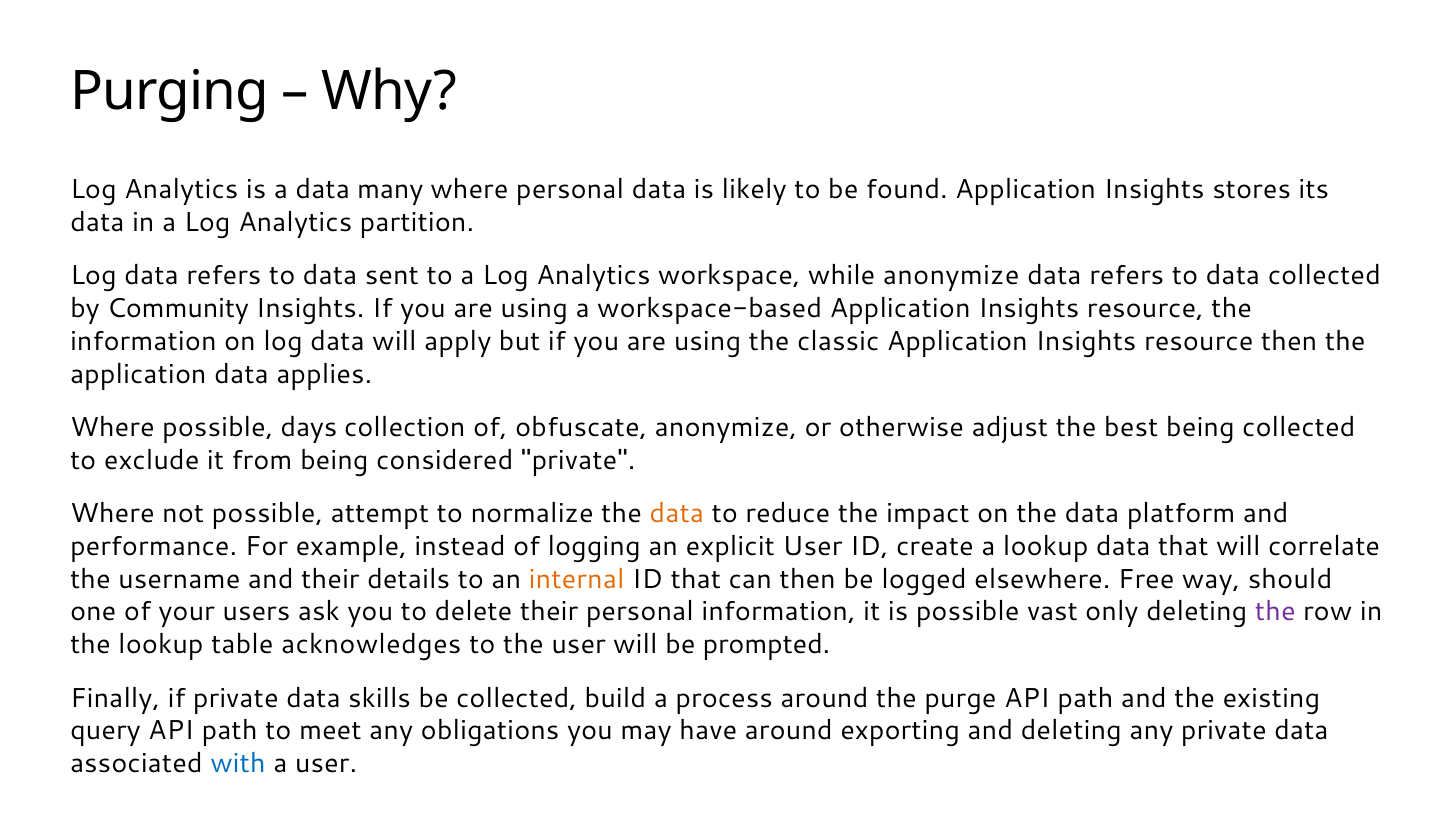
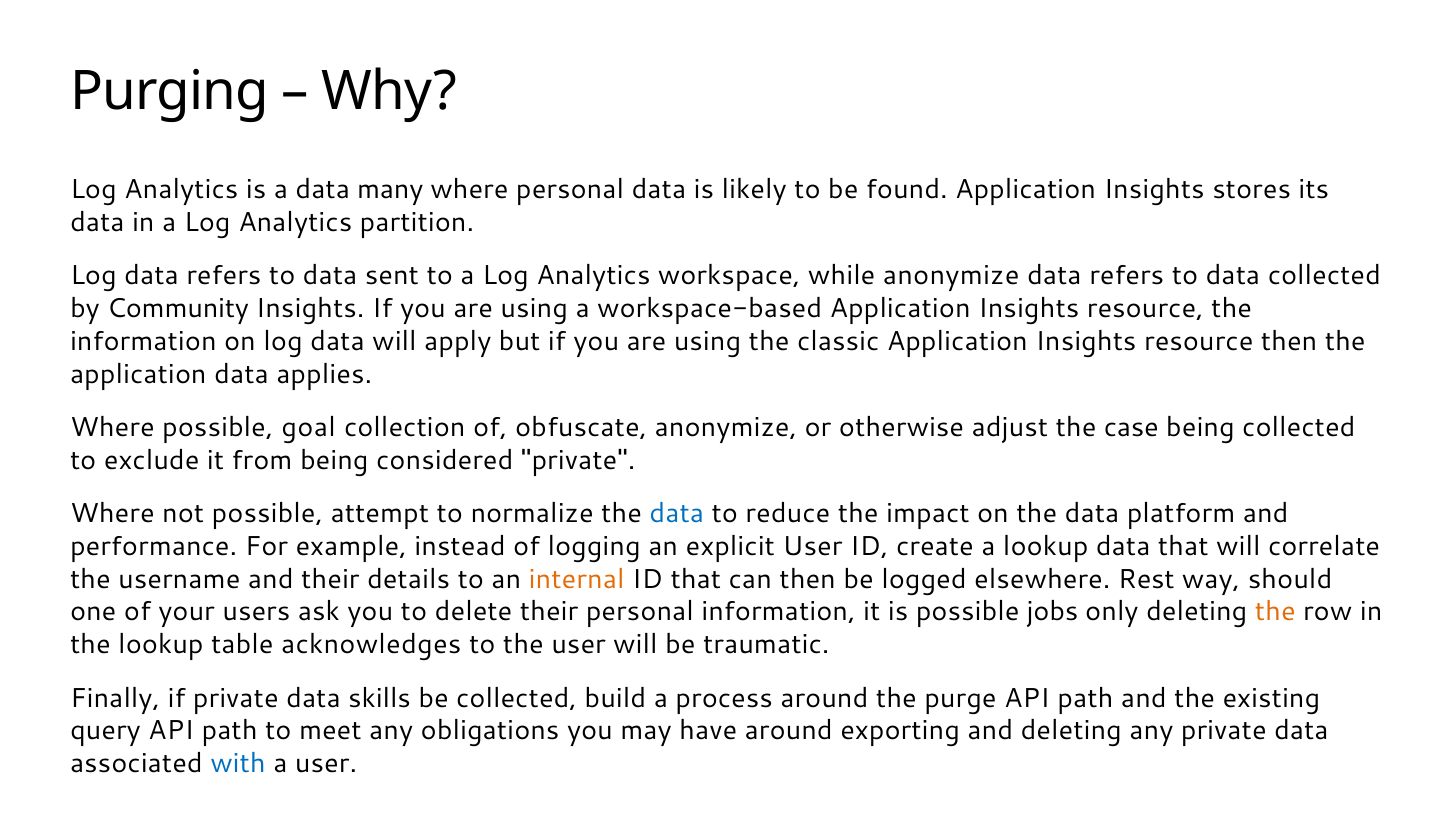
days: days -> goal (309, 427)
best: best -> case (1131, 427)
data colour: orange -> blue (677, 514)
Free: Free -> Rest (1146, 579)
vast: vast -> jobs (1053, 612)
the colour: purple -> orange (1275, 612)
prompted: prompted -> traumatic (766, 645)
